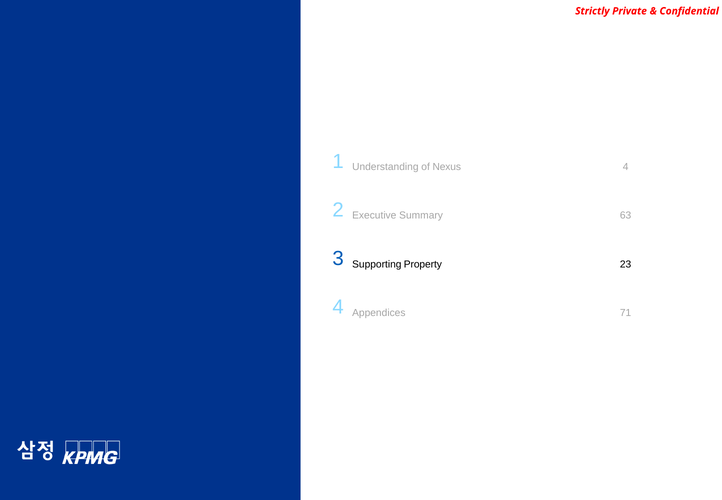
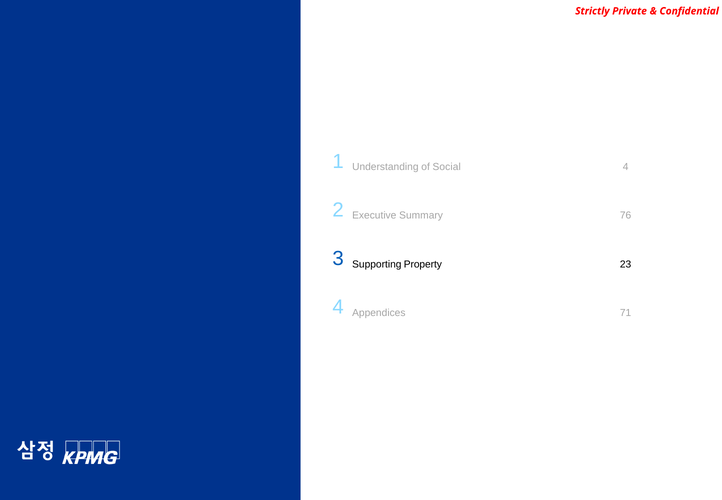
Nexus: Nexus -> Social (447, 167)
63: 63 -> 76 (626, 216)
